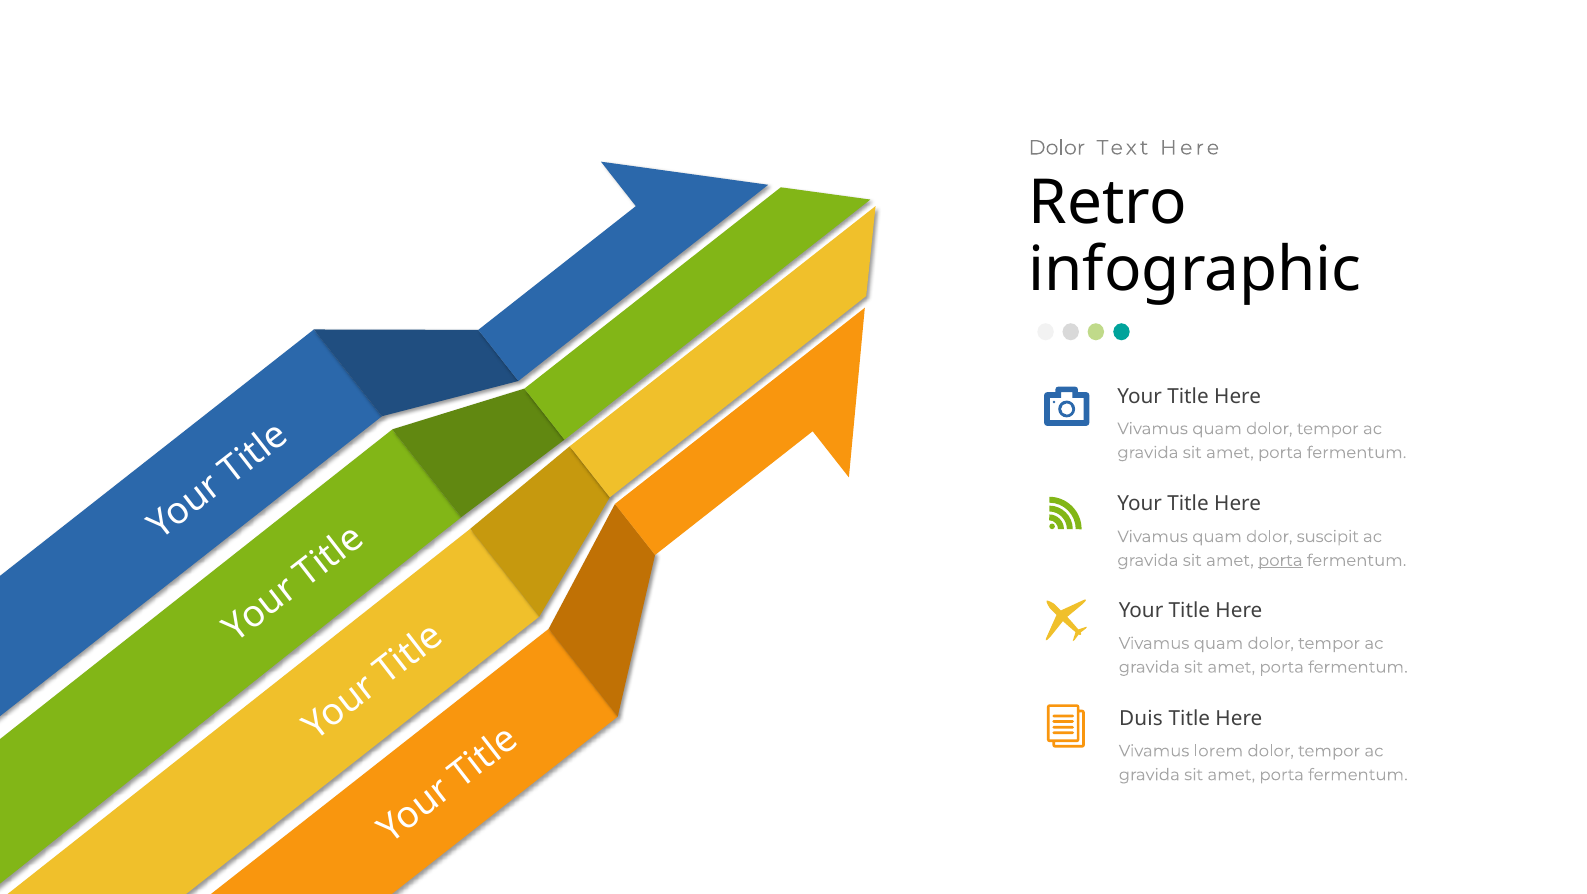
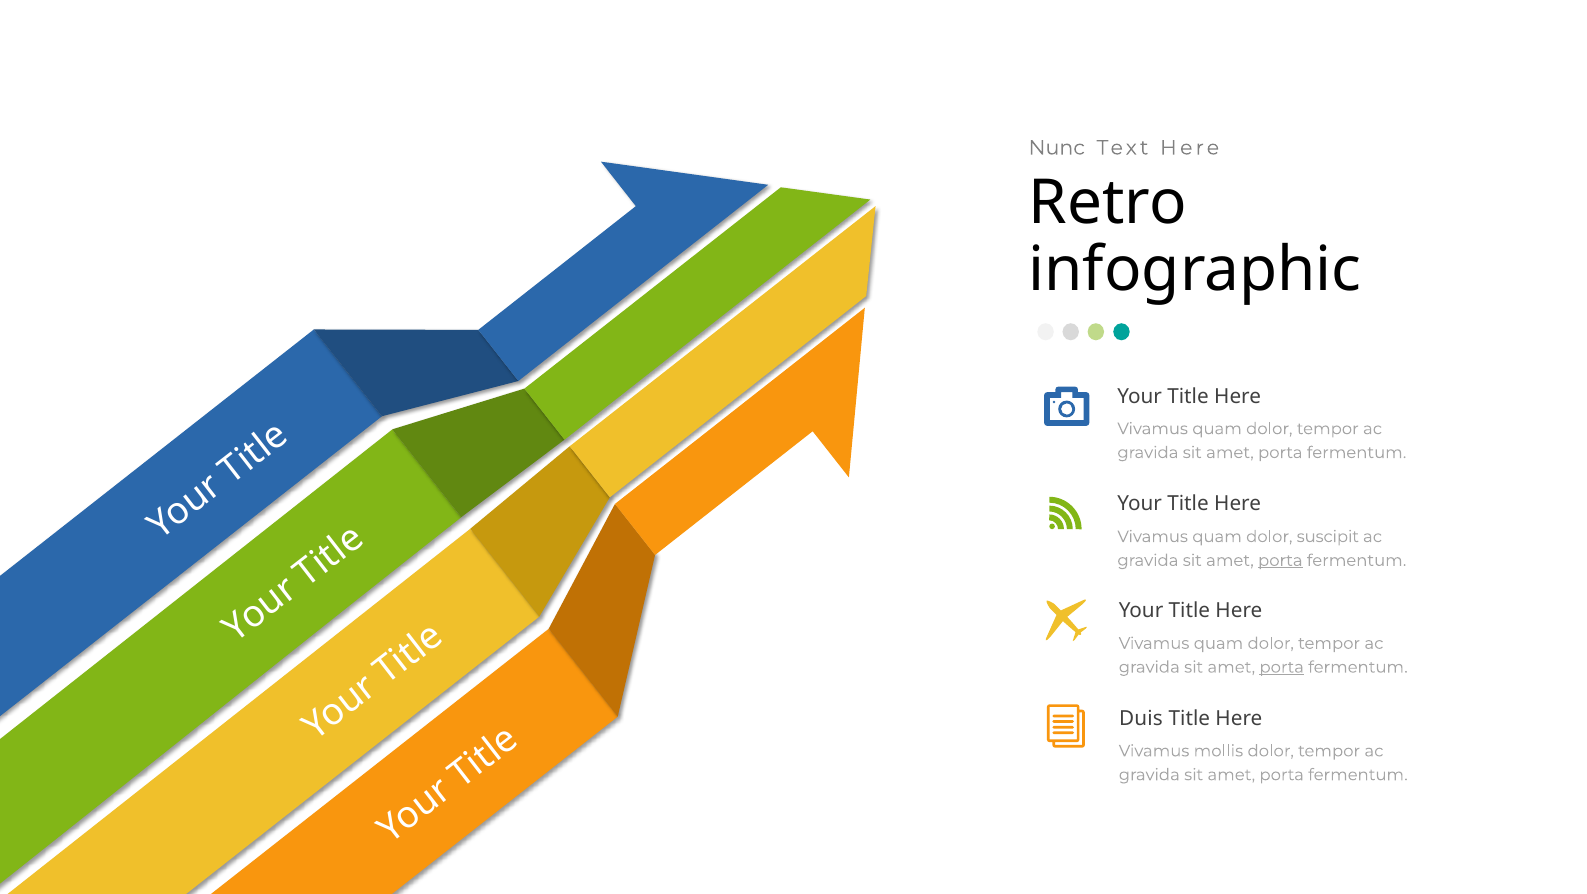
Dolor: Dolor -> Nunc (1057, 148)
porta underline: none -> present (1282, 667)
lorem: lorem -> mollis (1218, 751)
